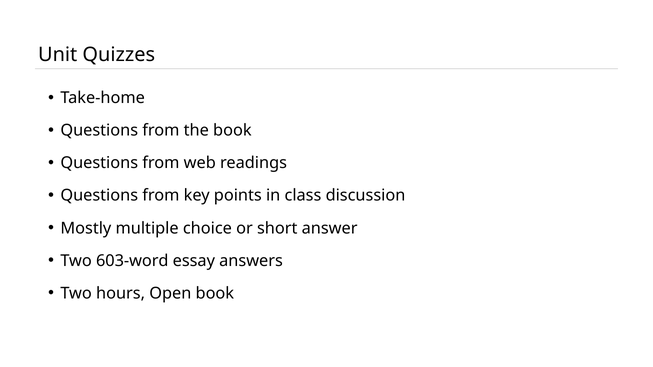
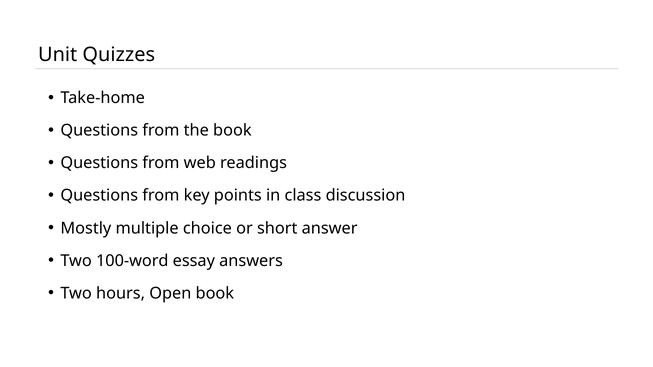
603-word: 603-word -> 100-word (132, 261)
